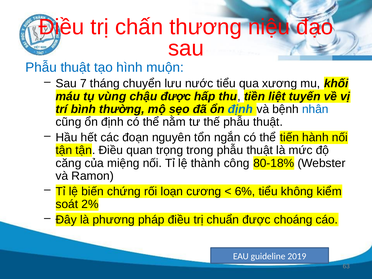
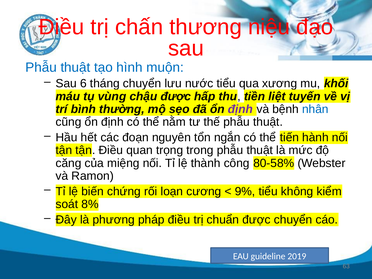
7: 7 -> 6 (83, 84)
định colour: blue -> purple (240, 109)
80-18%: 80-18% -> 80-58% (274, 163)
6%: 6% -> 9% (245, 191)
2%: 2% -> 8% (90, 204)
được choáng: choáng -> chuyển (293, 220)
